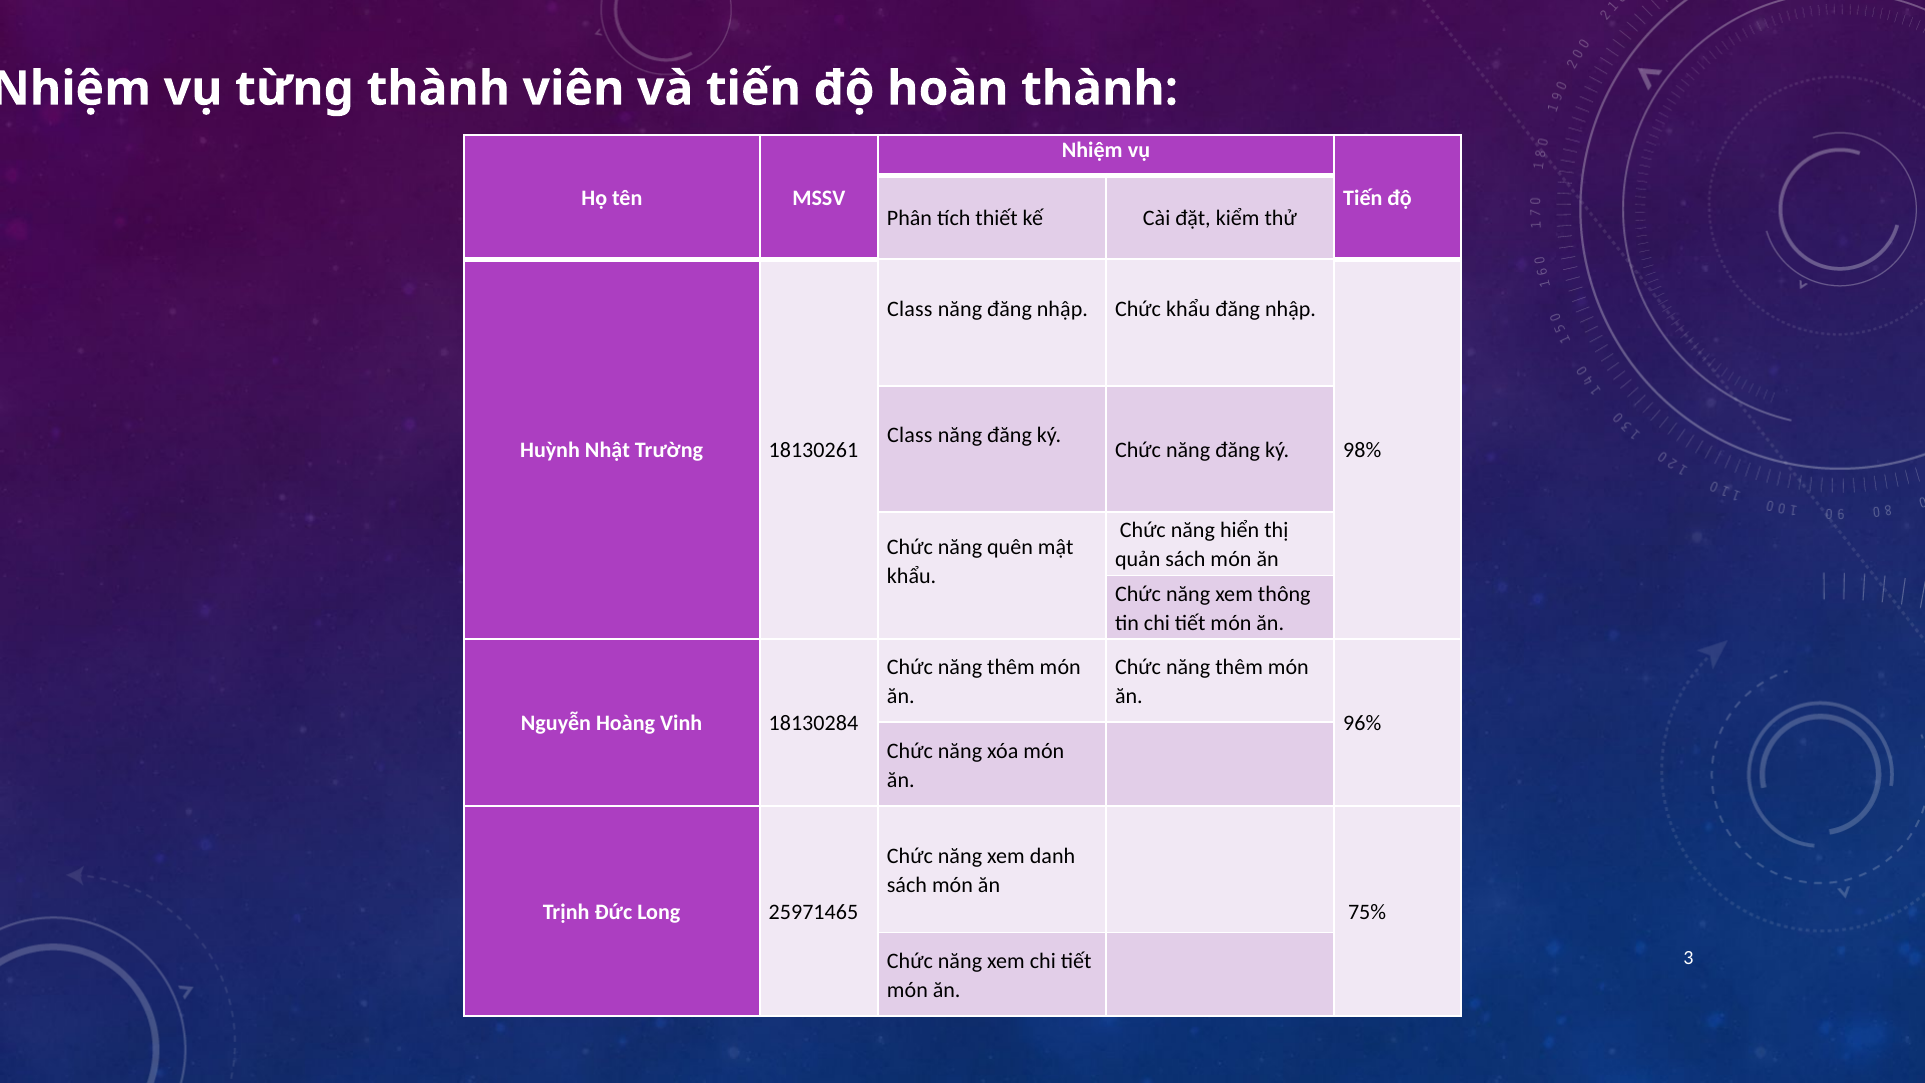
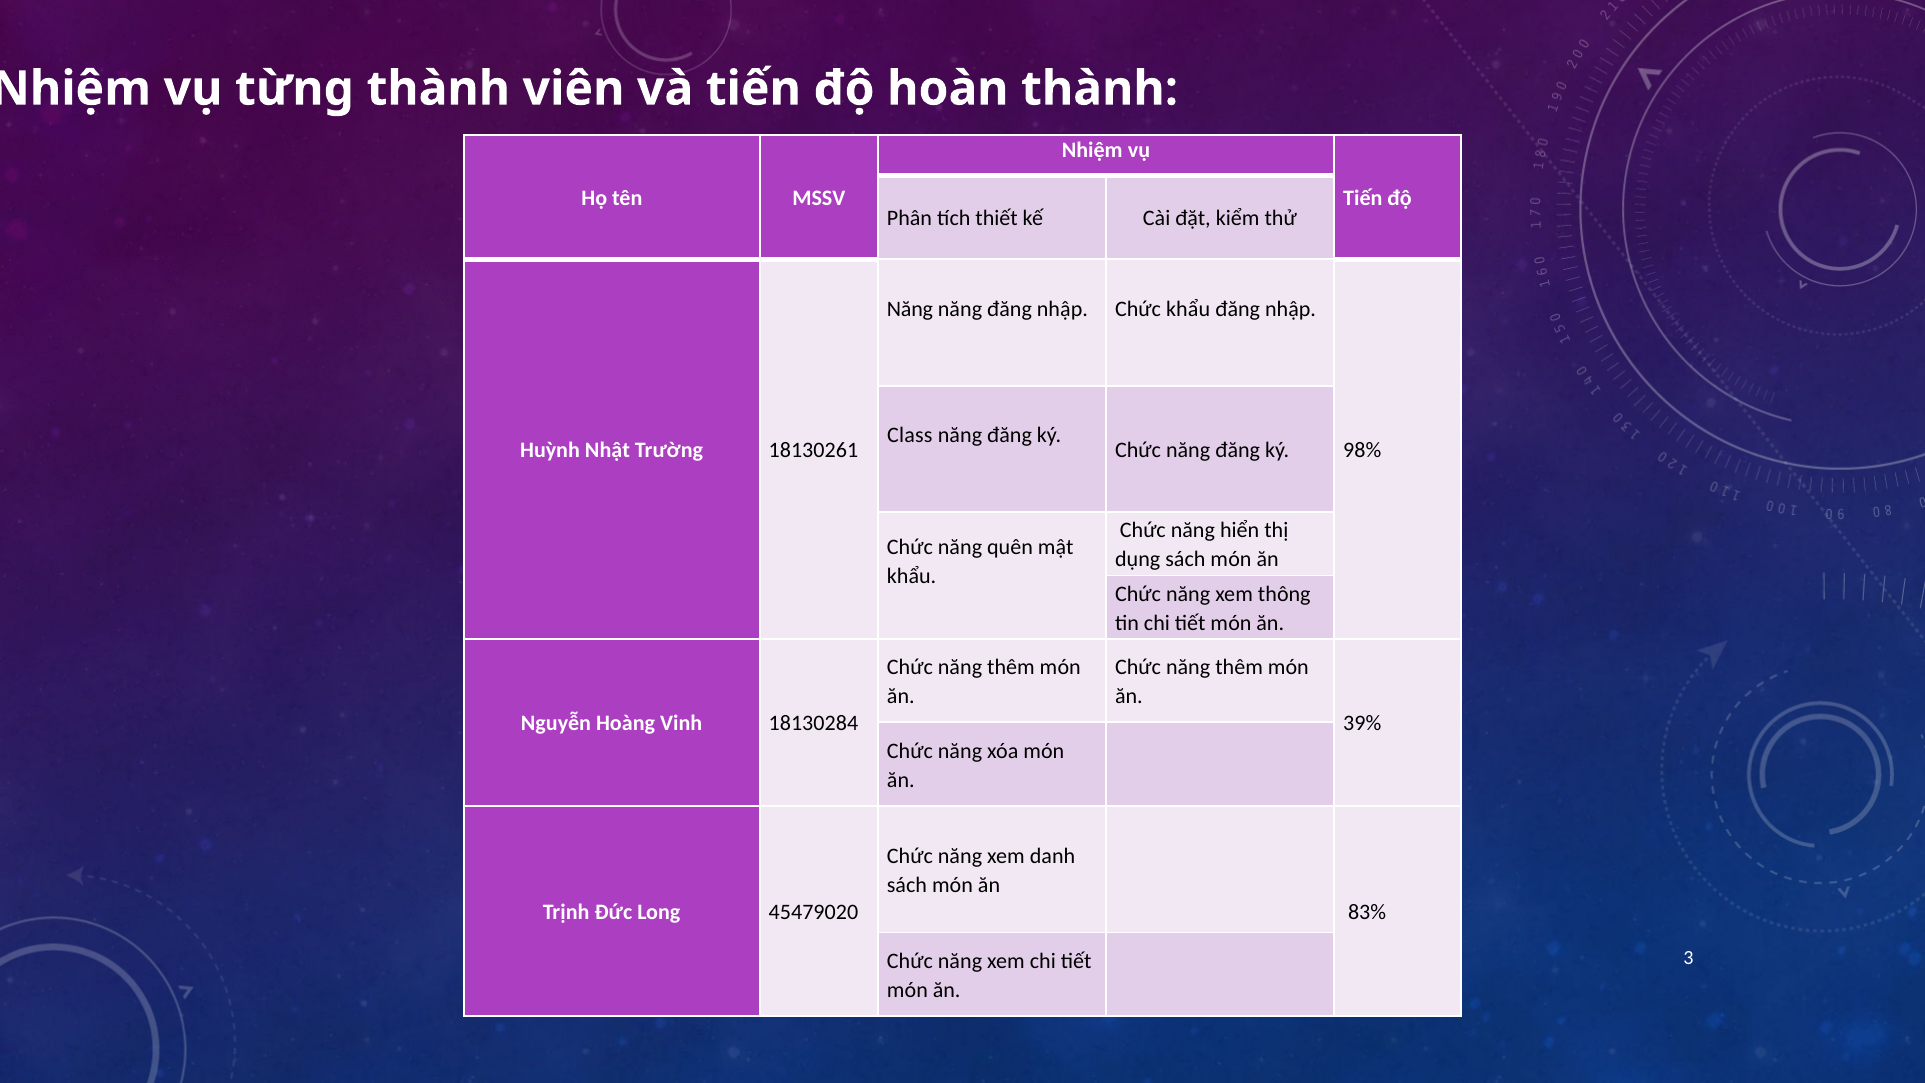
Class: Class -> Năng (910, 309)
quản: quản -> dụng (1138, 560)
96%: 96% -> 39% (1362, 723)
25971465: 25971465 -> 45479020 (813, 912)
75%: 75% -> 83% (1367, 912)
